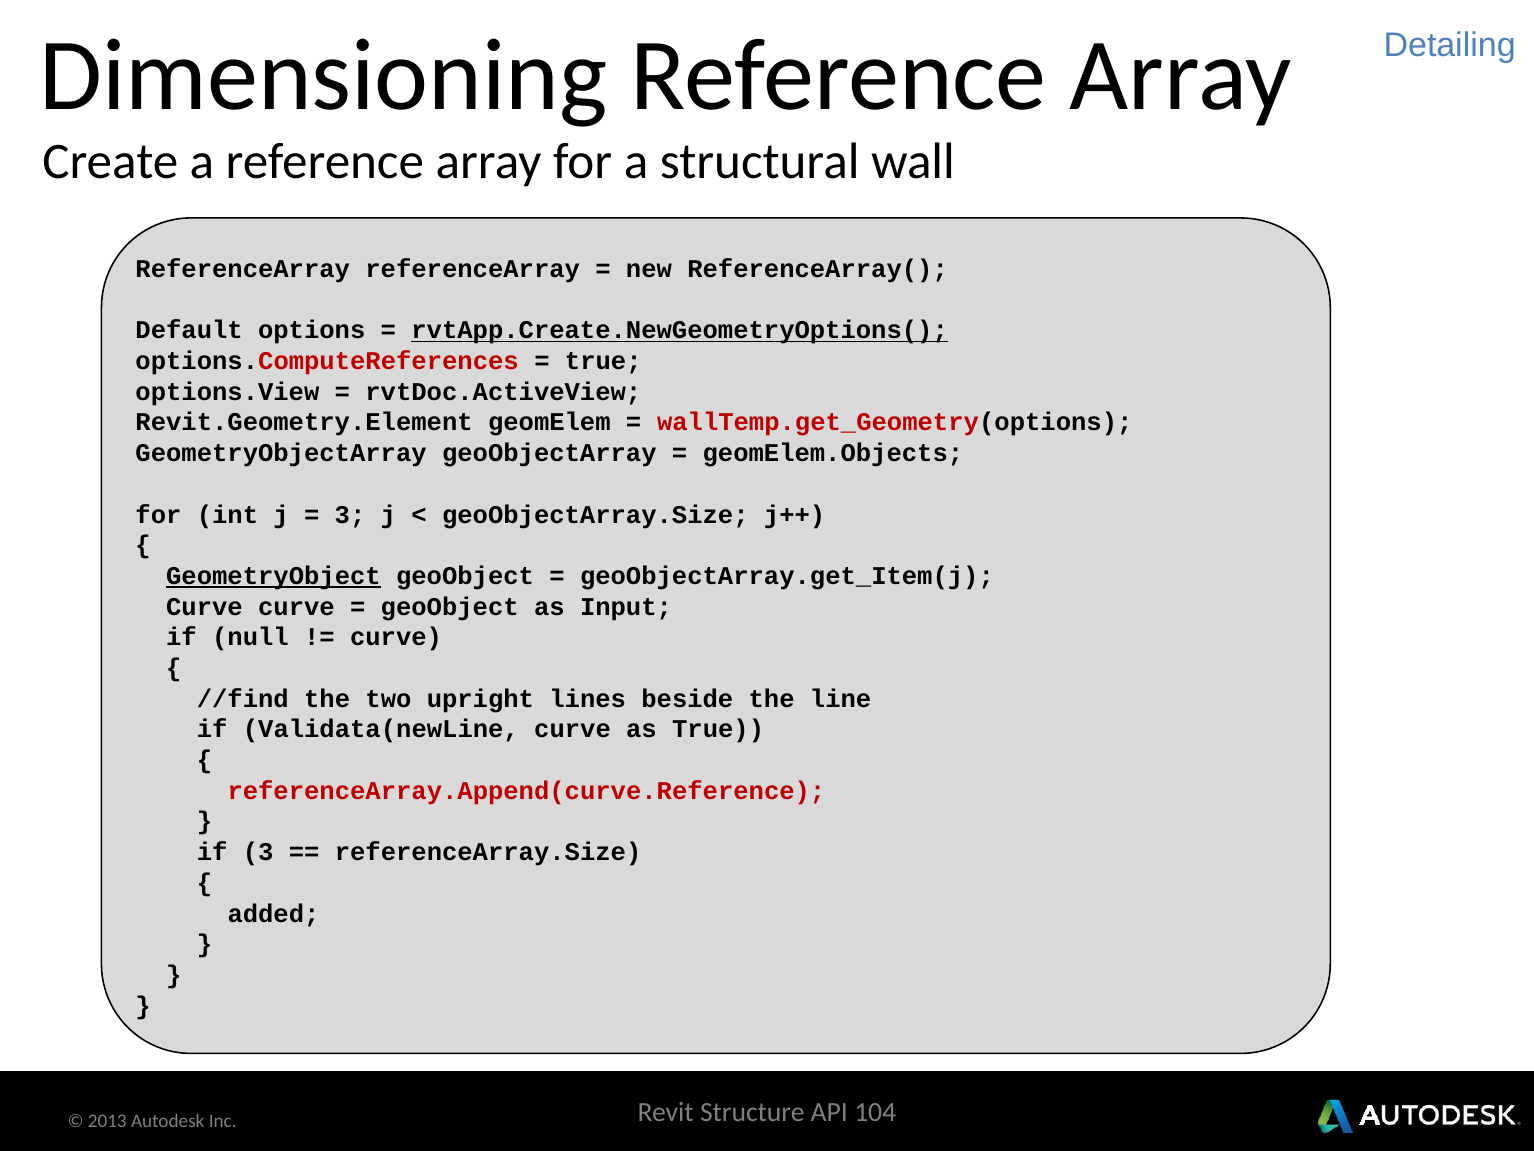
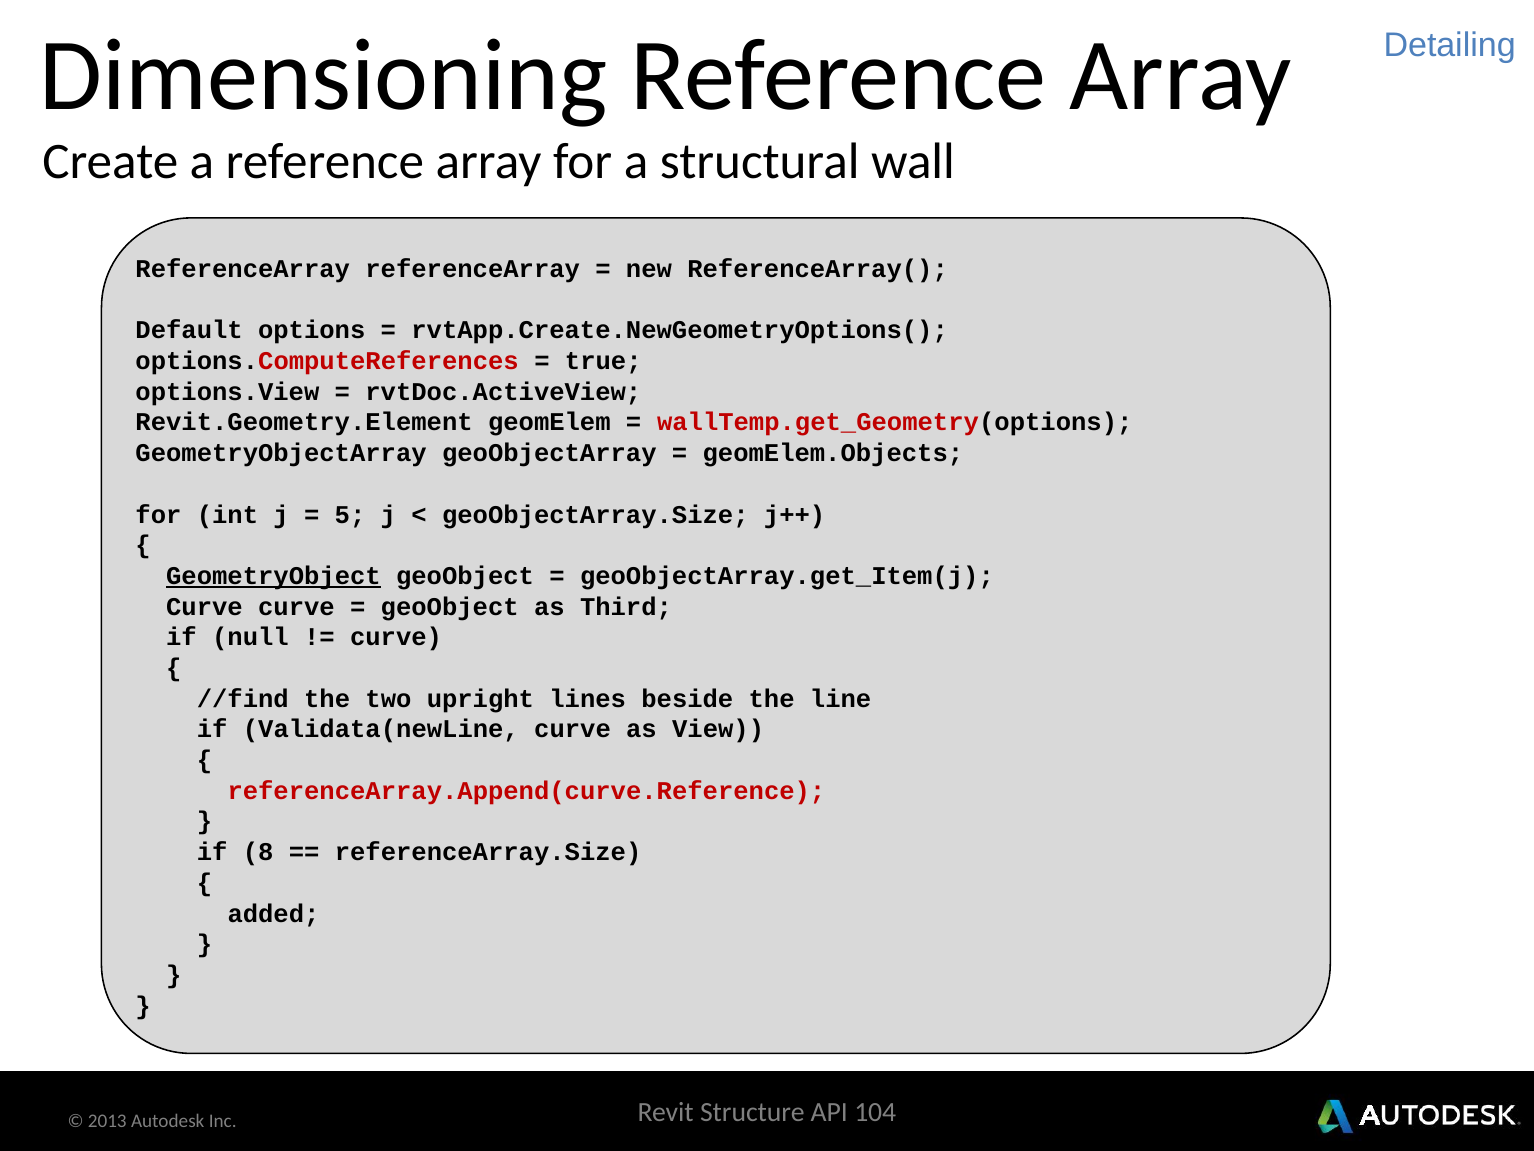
rvtApp.Create.NewGeometryOptions( underline: present -> none (680, 330)
3: 3 -> 5 (350, 514)
Input: Input -> Third (626, 606)
as True: True -> View (718, 729)
if 3: 3 -> 8 (258, 852)
